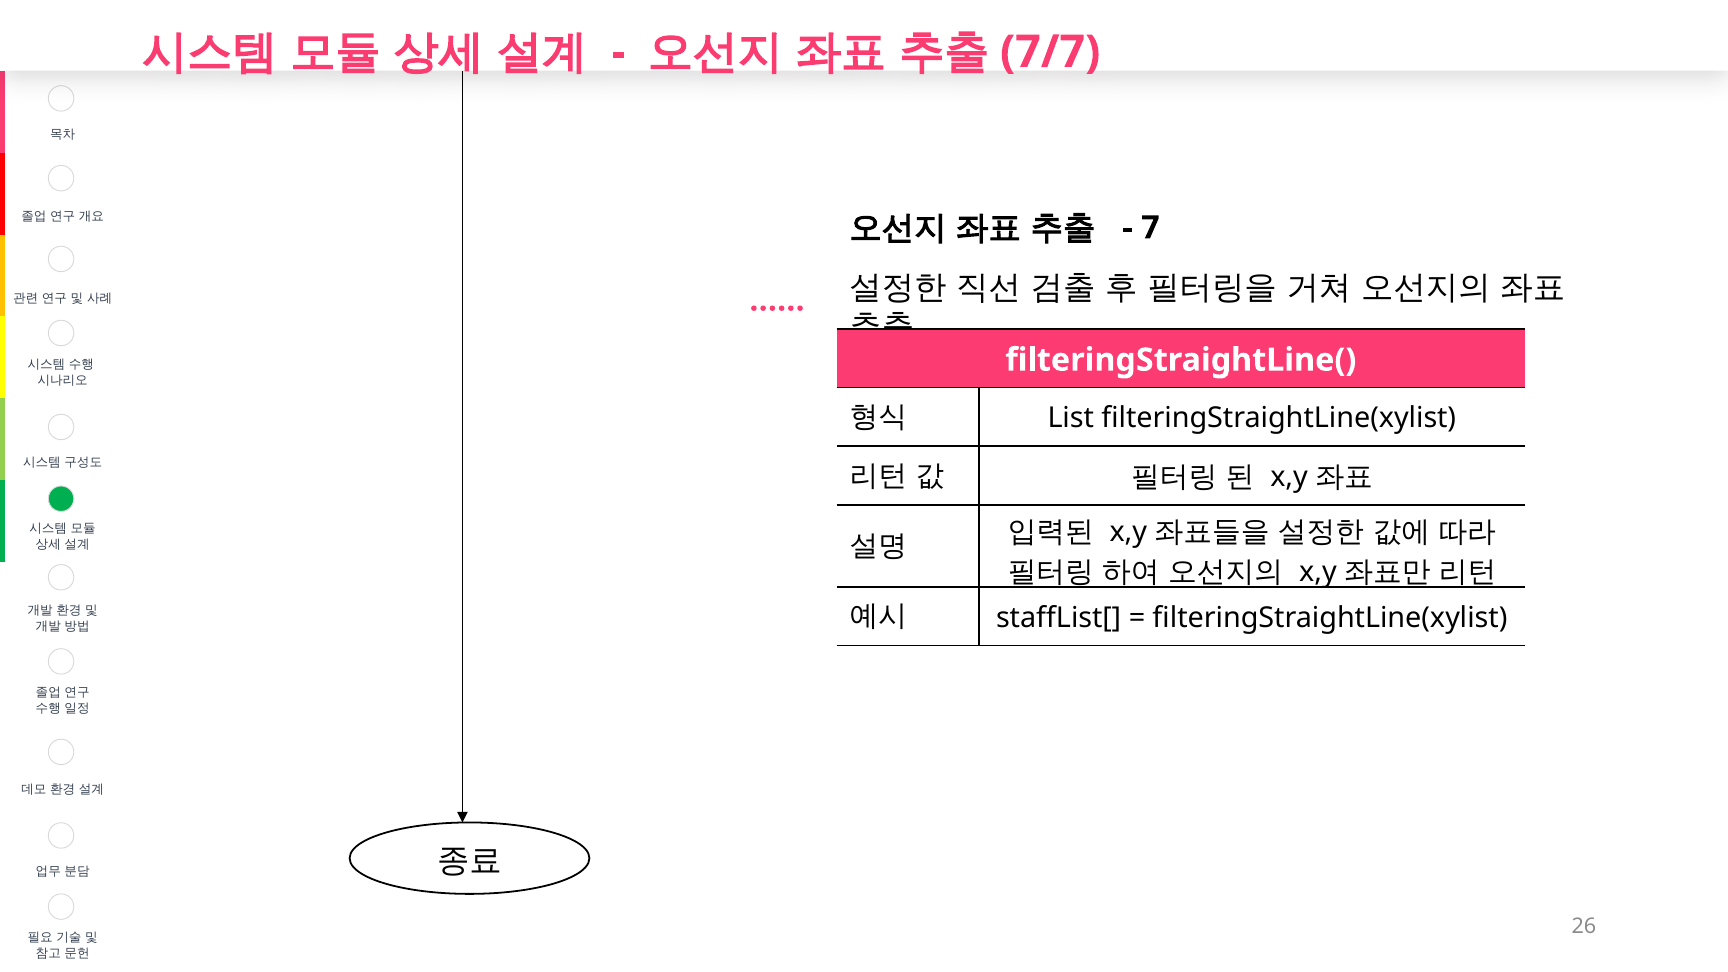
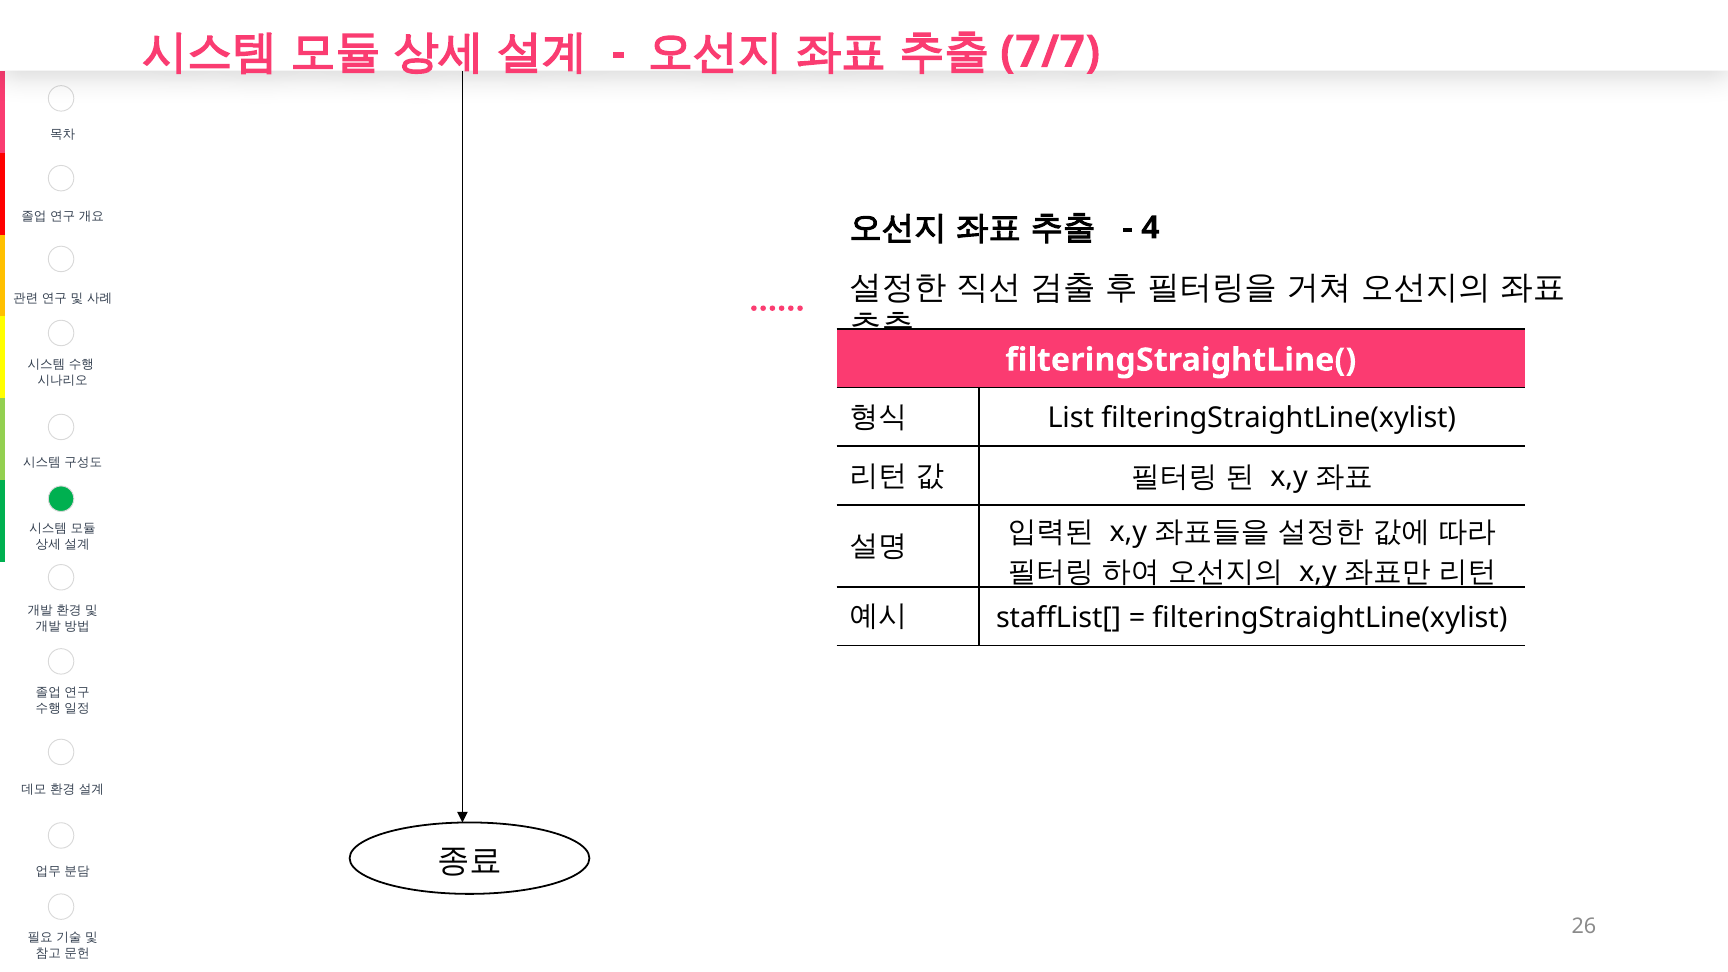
7: 7 -> 4 (1150, 228)
